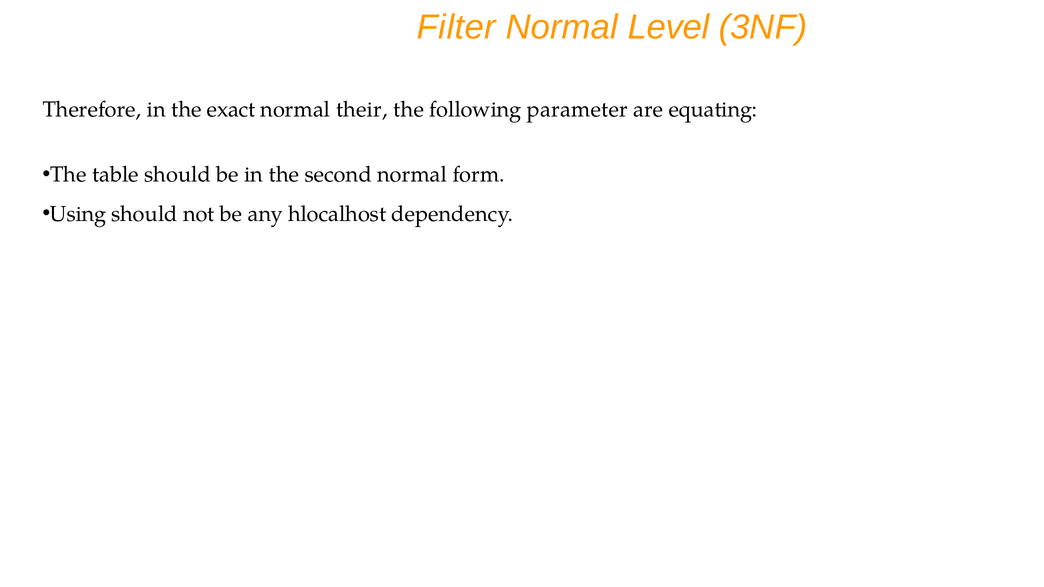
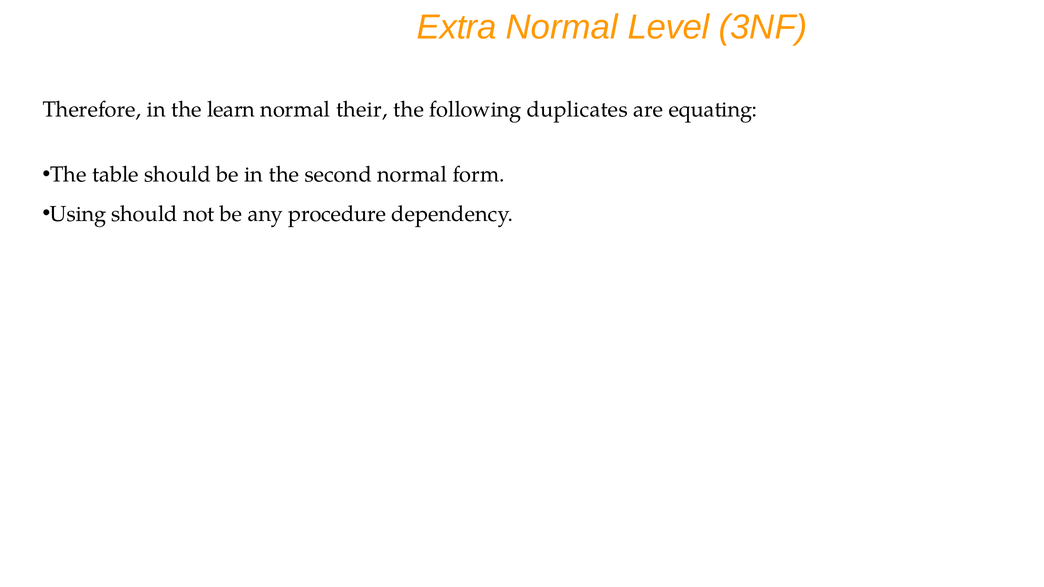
Filter: Filter -> Extra (457, 27)
exact: exact -> learn (231, 110)
parameter: parameter -> duplicates (577, 110)
hlocalhost: hlocalhost -> procedure (337, 214)
